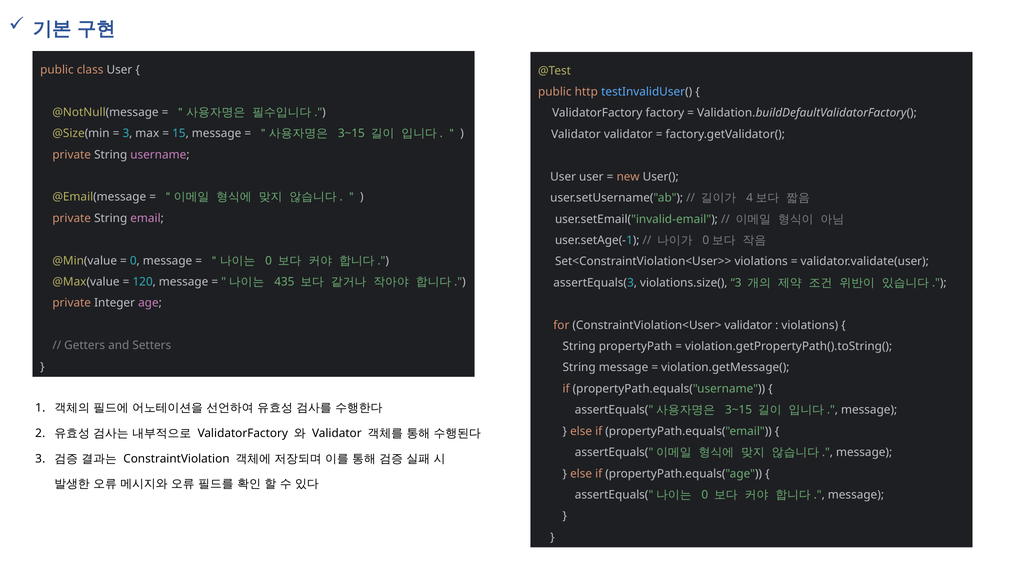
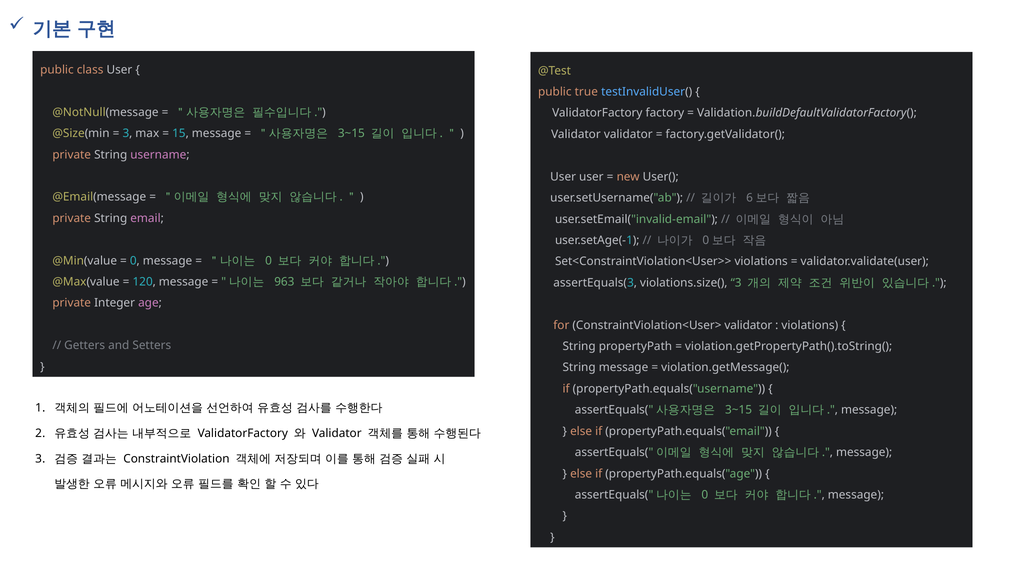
http: http -> true (586, 92)
4: 4 -> 6 (750, 198)
435: 435 -> 963 (284, 282)
